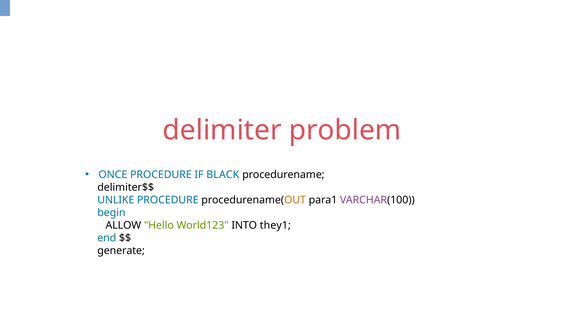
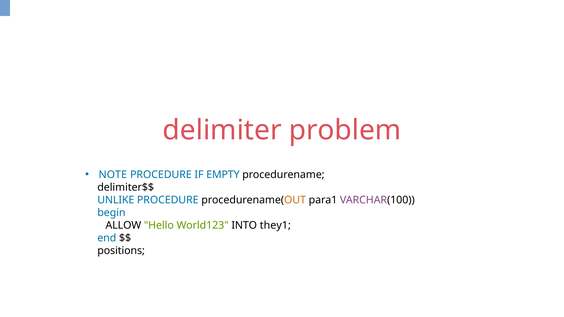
ONCE: ONCE -> NOTE (113, 175)
BLACK: BLACK -> EMPTY (223, 175)
generate: generate -> positions (121, 251)
